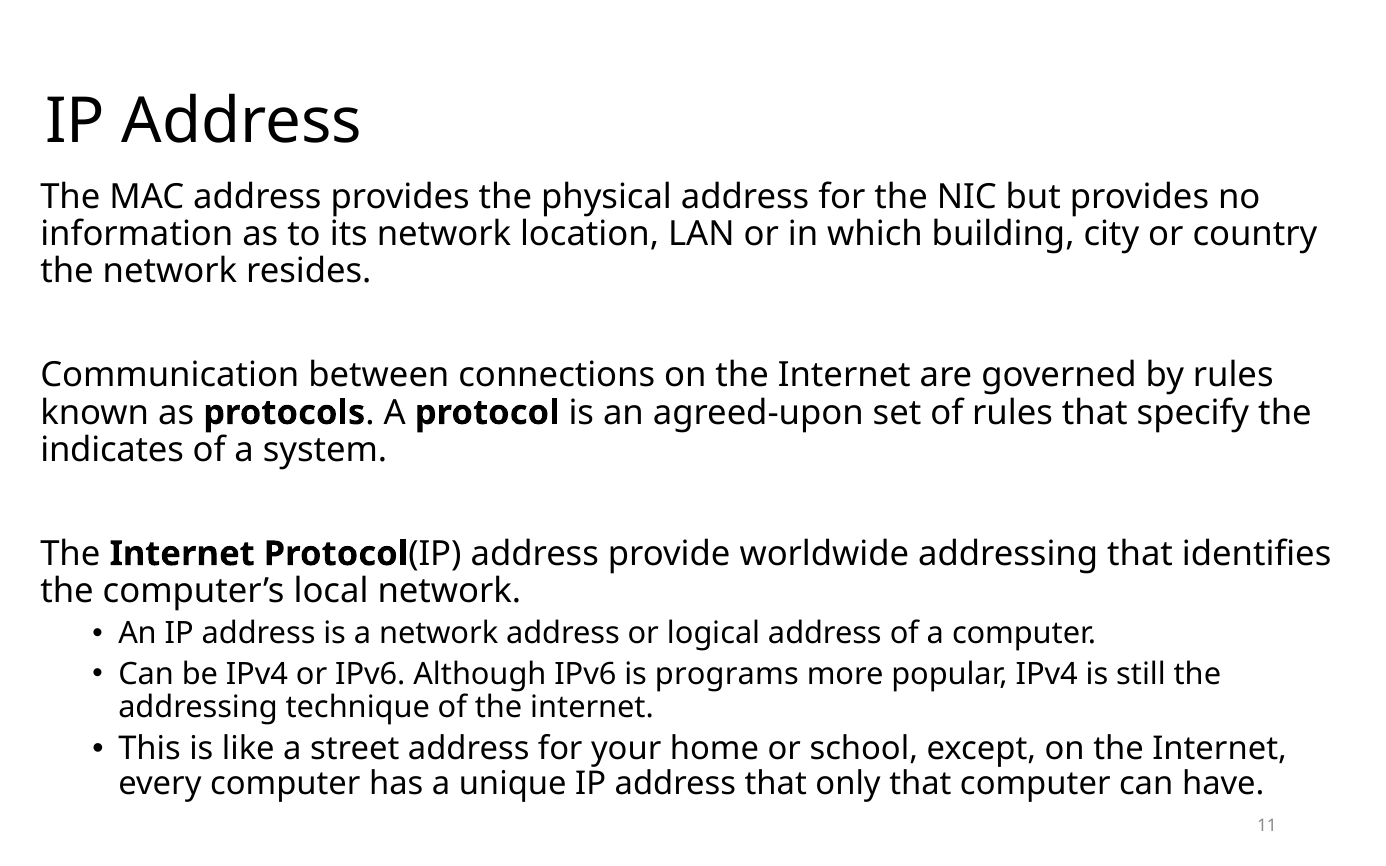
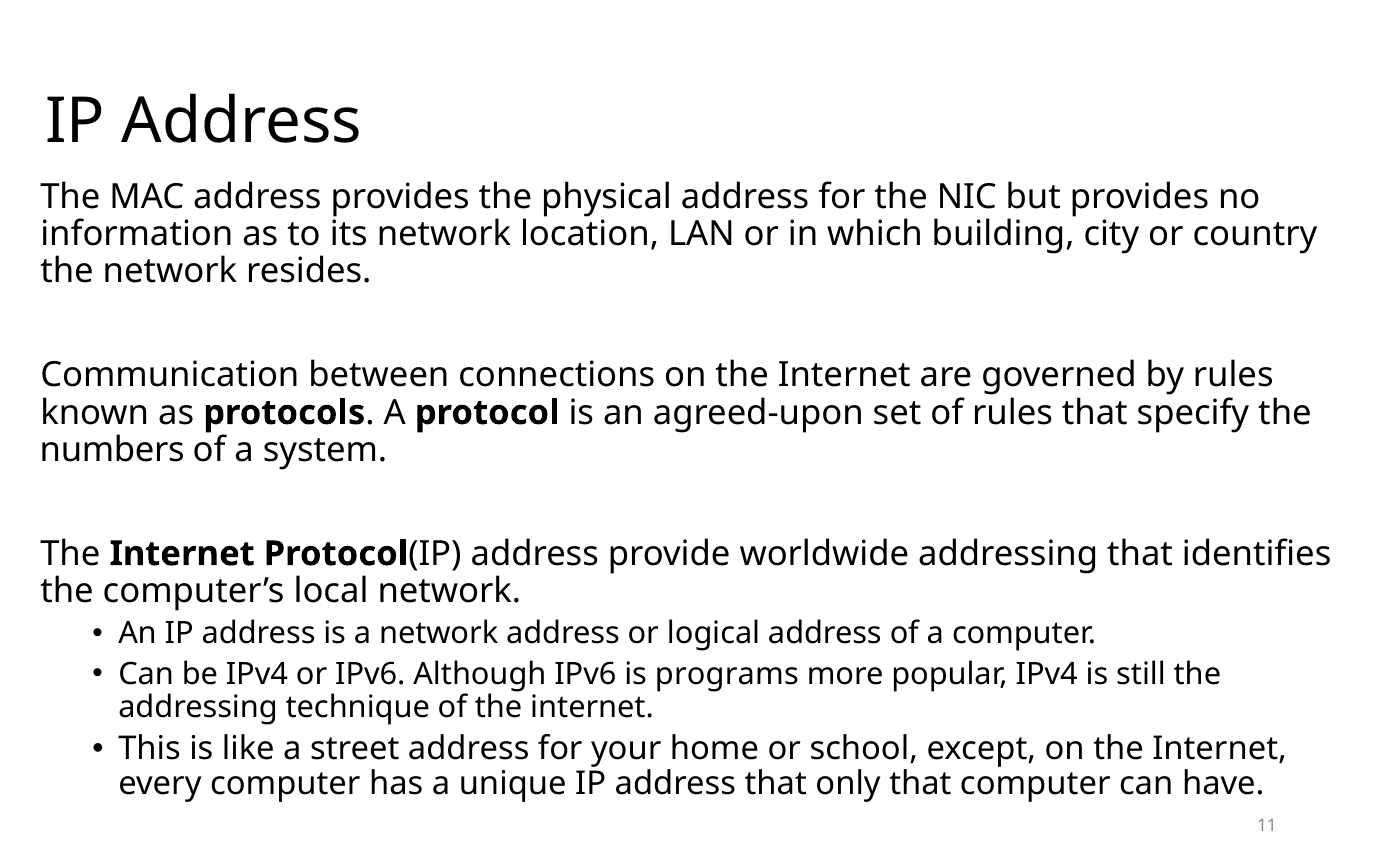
indicates: indicates -> numbers (112, 450)
